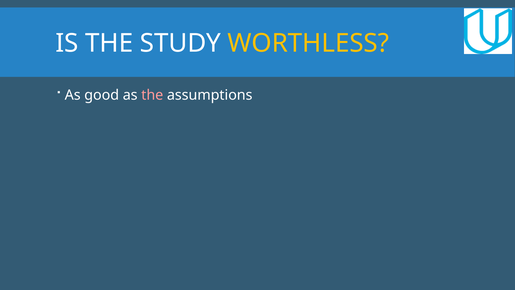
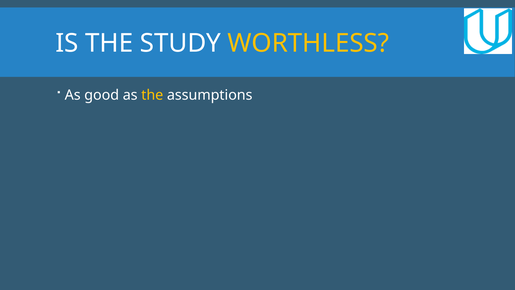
the colour: pink -> yellow (152, 95)
